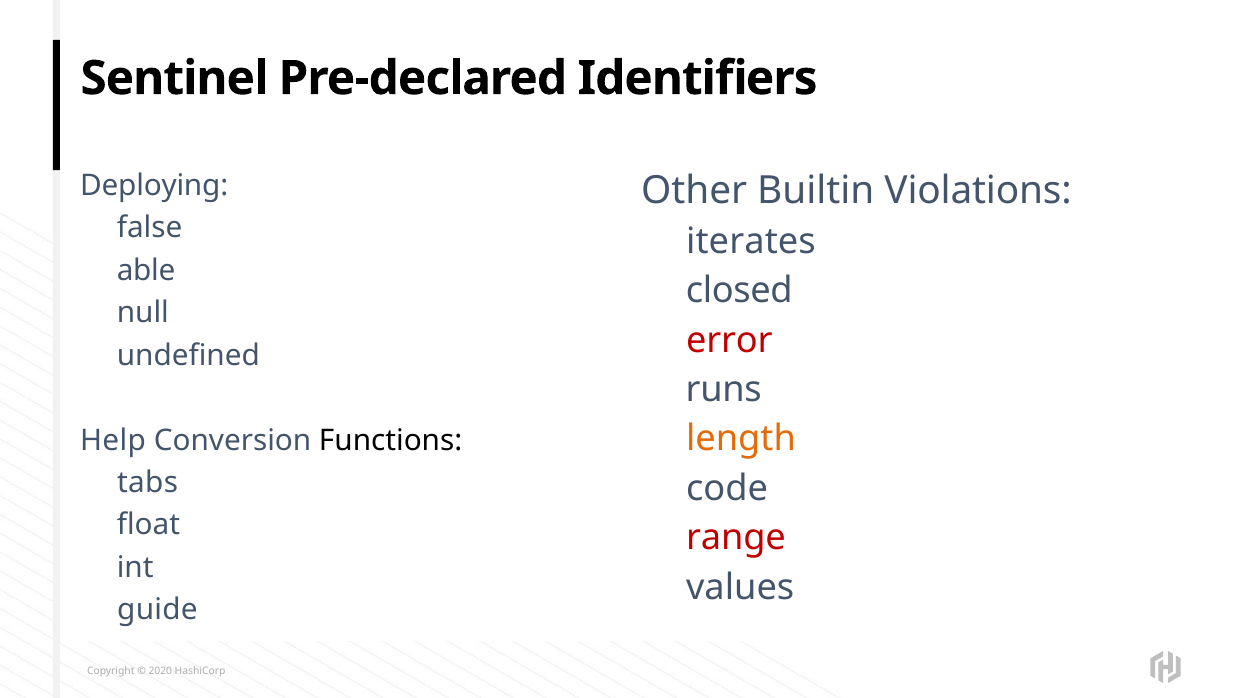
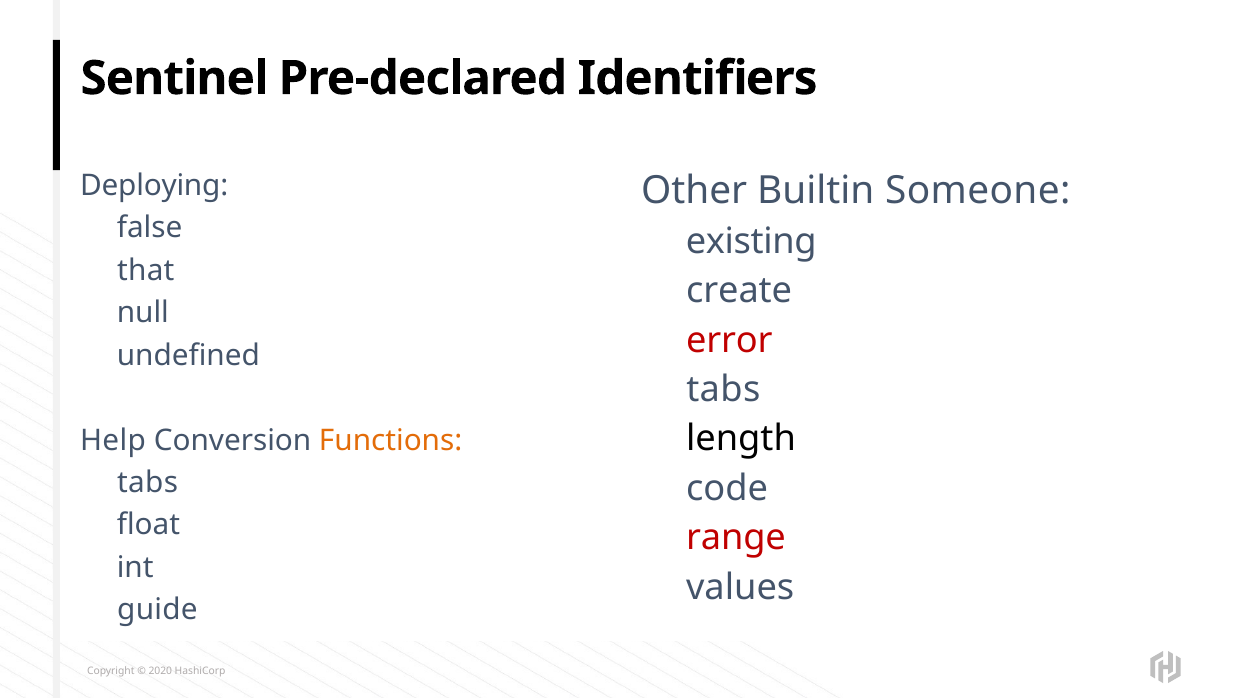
Violations: Violations -> Someone (978, 190)
iterates: iterates -> existing (751, 241)
able: able -> that (146, 270)
closed: closed -> create (739, 291)
runs: runs -> tabs (723, 390)
length colour: orange -> black (741, 439)
Functions colour: black -> orange (391, 440)
